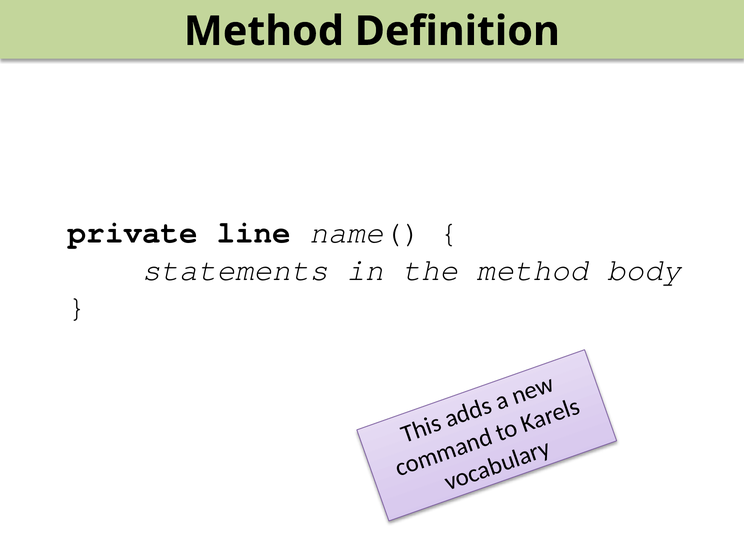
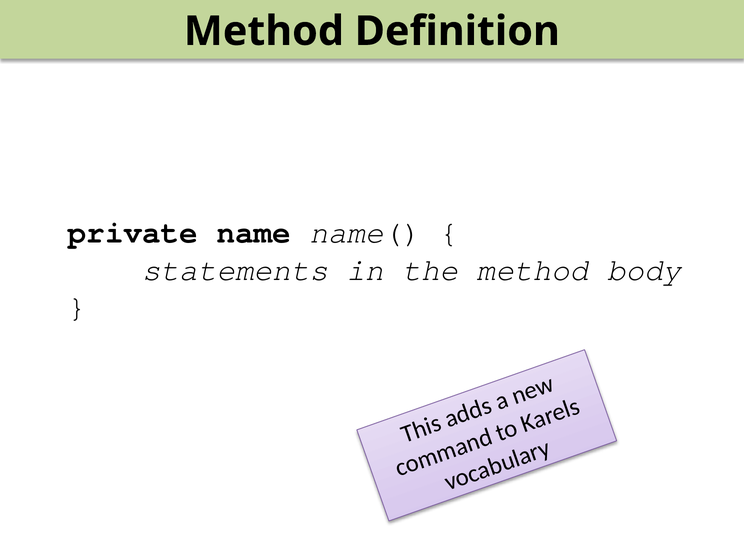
line: line -> name (254, 233)
